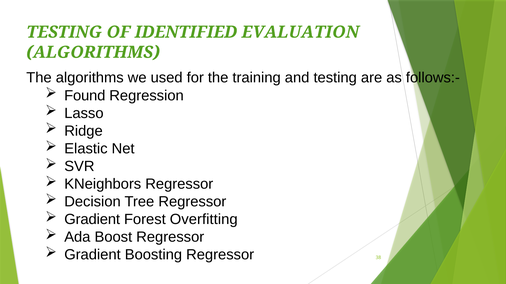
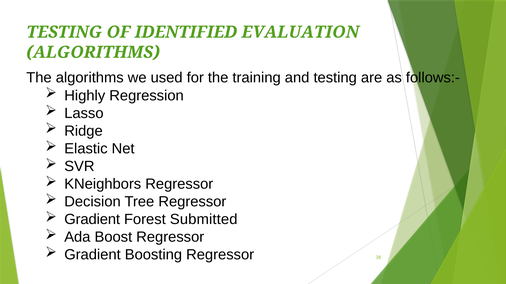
Found: Found -> Highly (85, 96)
Overfitting: Overfitting -> Submitted (204, 220)
